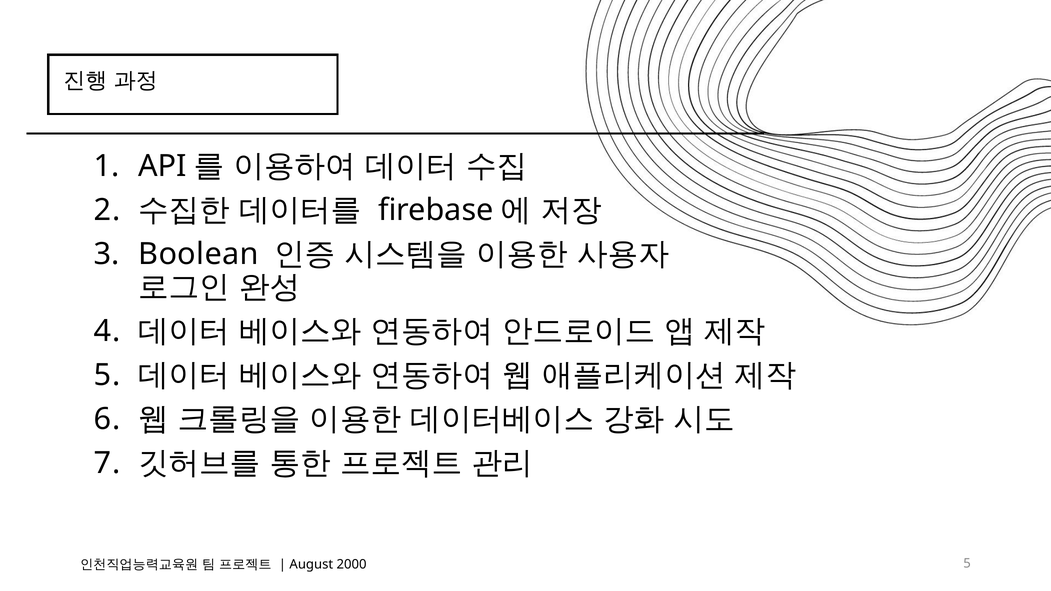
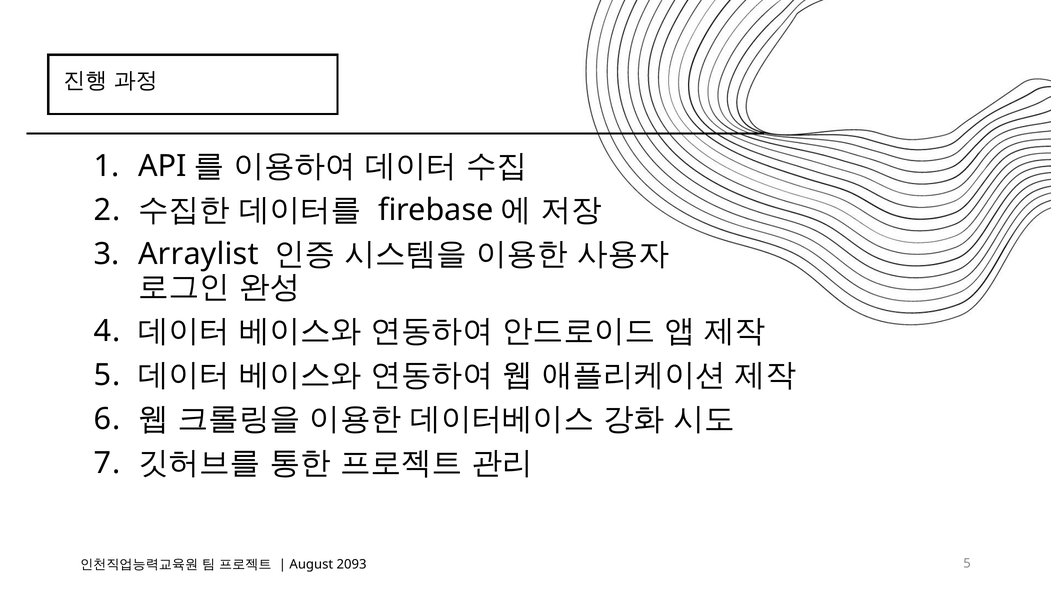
Boolean: Boolean -> Arraylist (199, 254)
2000: 2000 -> 2093 (352, 565)
